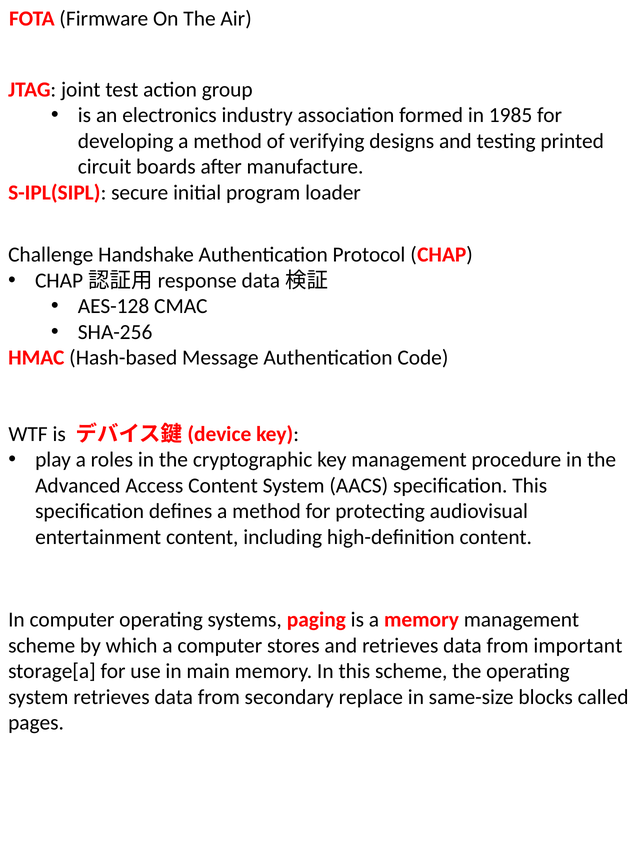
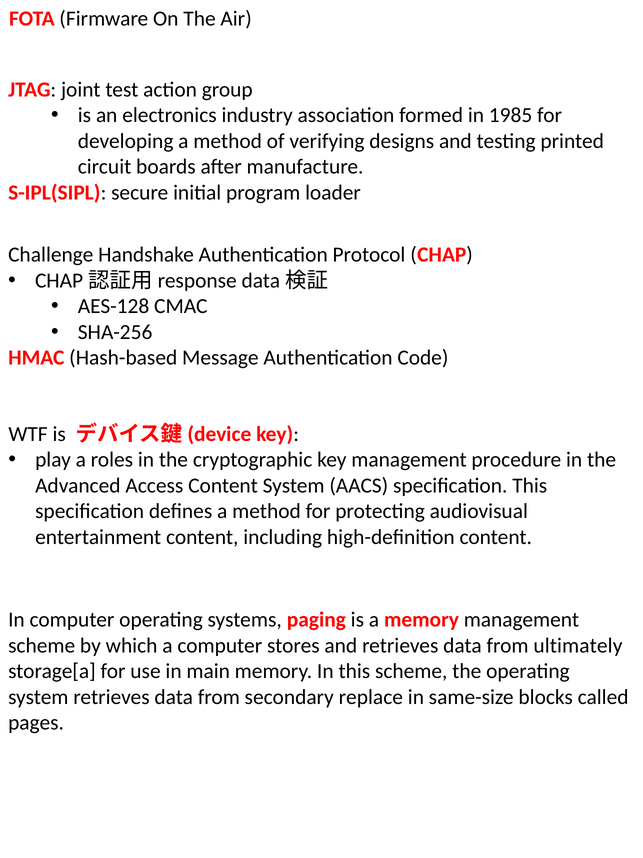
important: important -> ultimately (578, 645)
